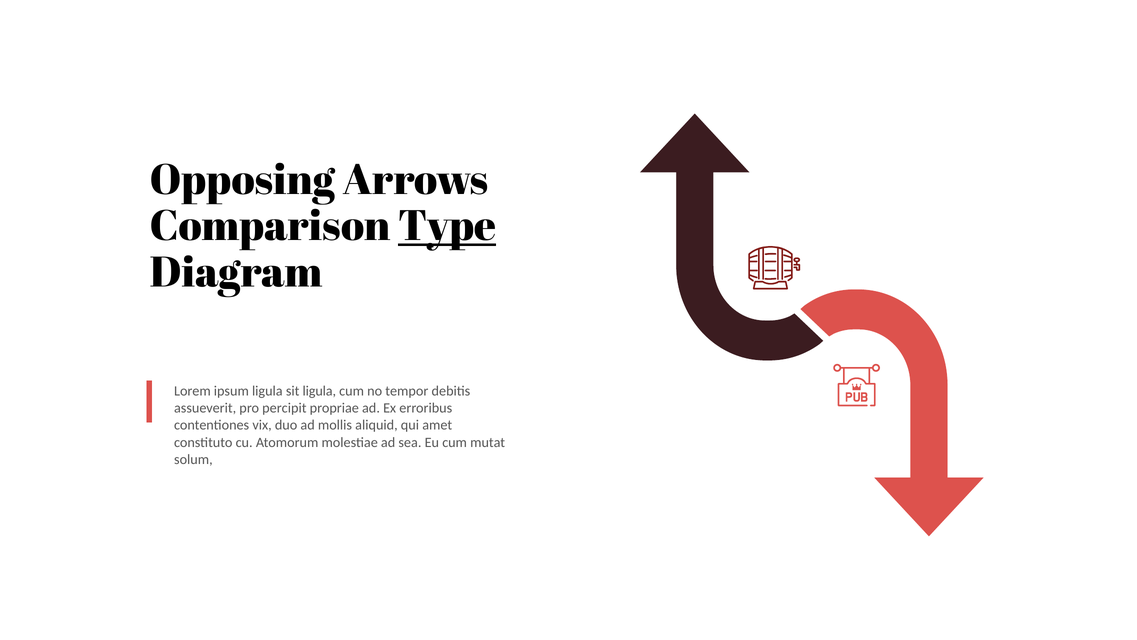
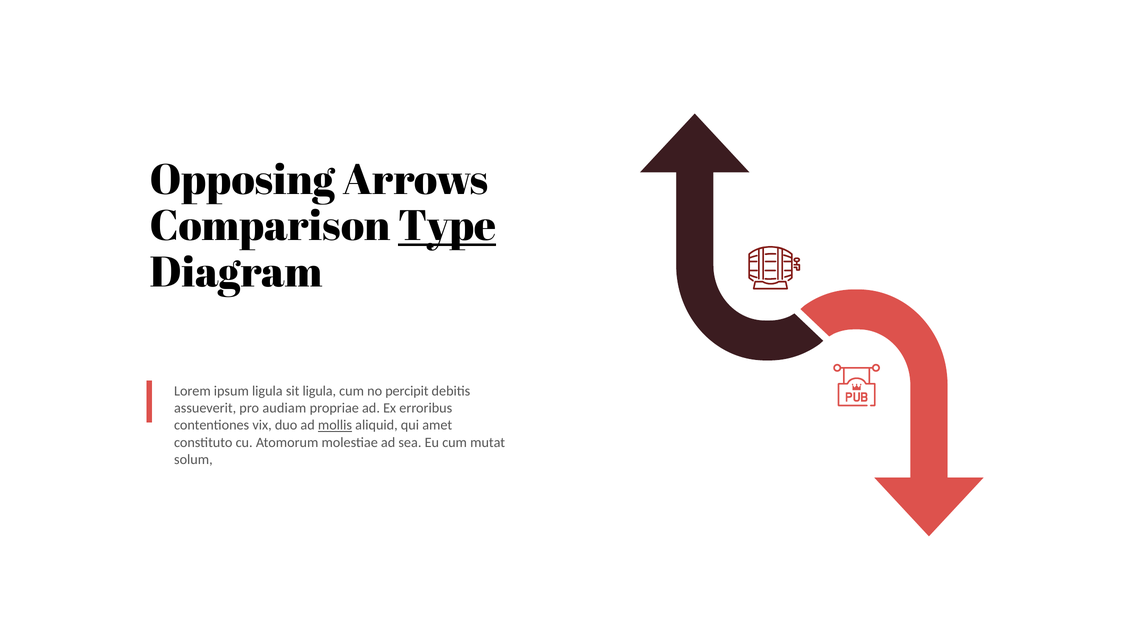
tempor: tempor -> percipit (407, 391)
percipit: percipit -> audiam (284, 408)
mollis underline: none -> present (335, 425)
